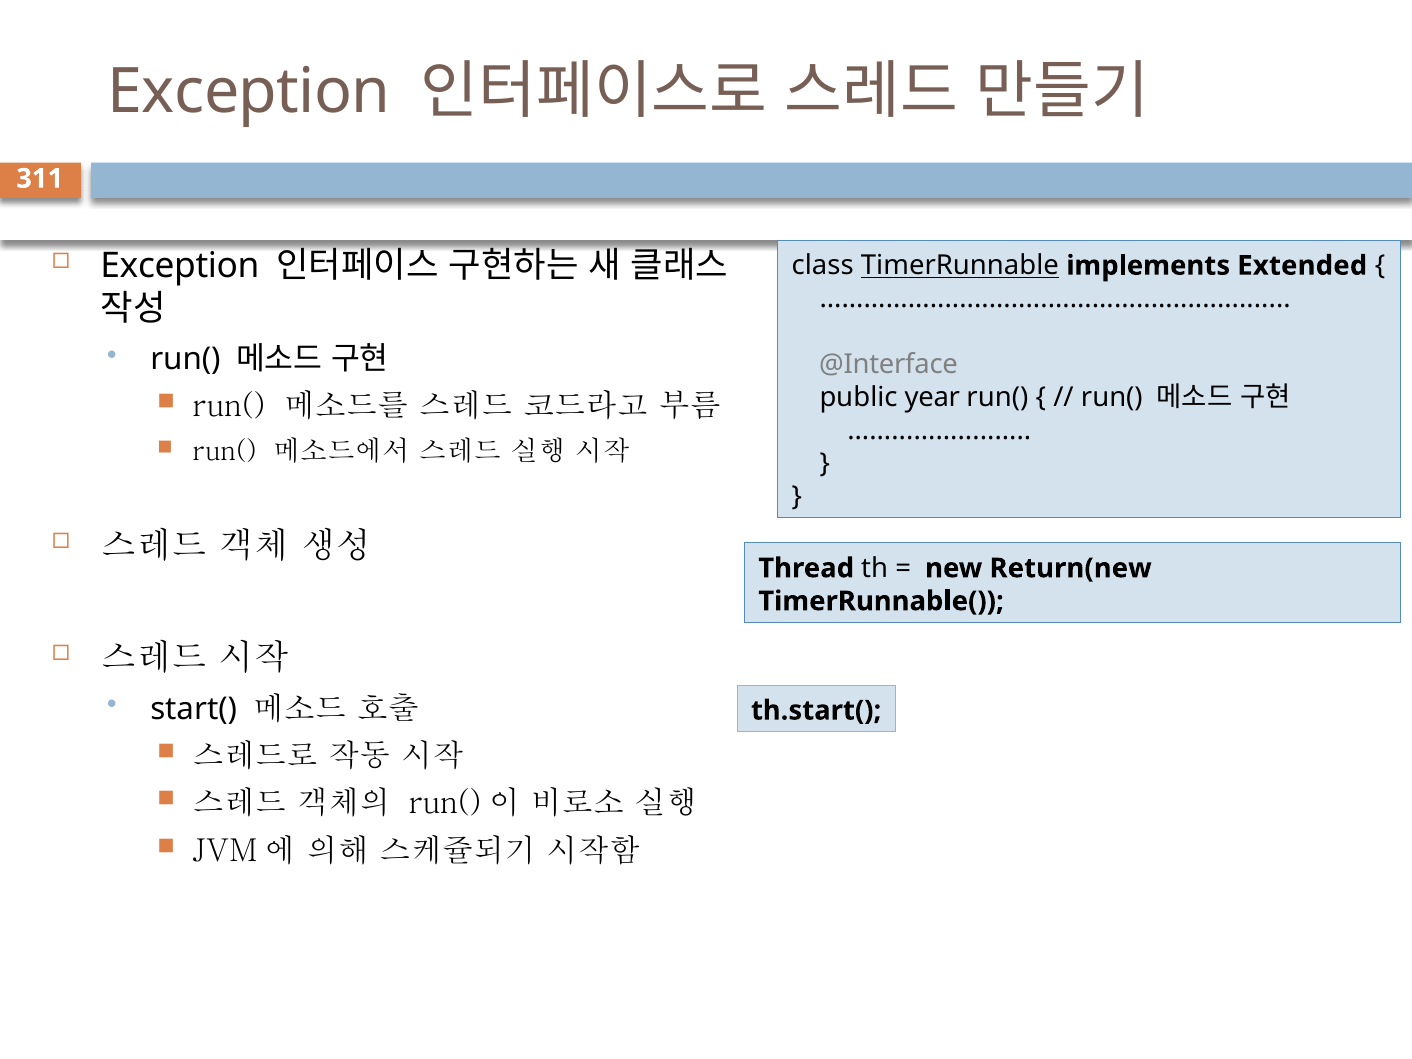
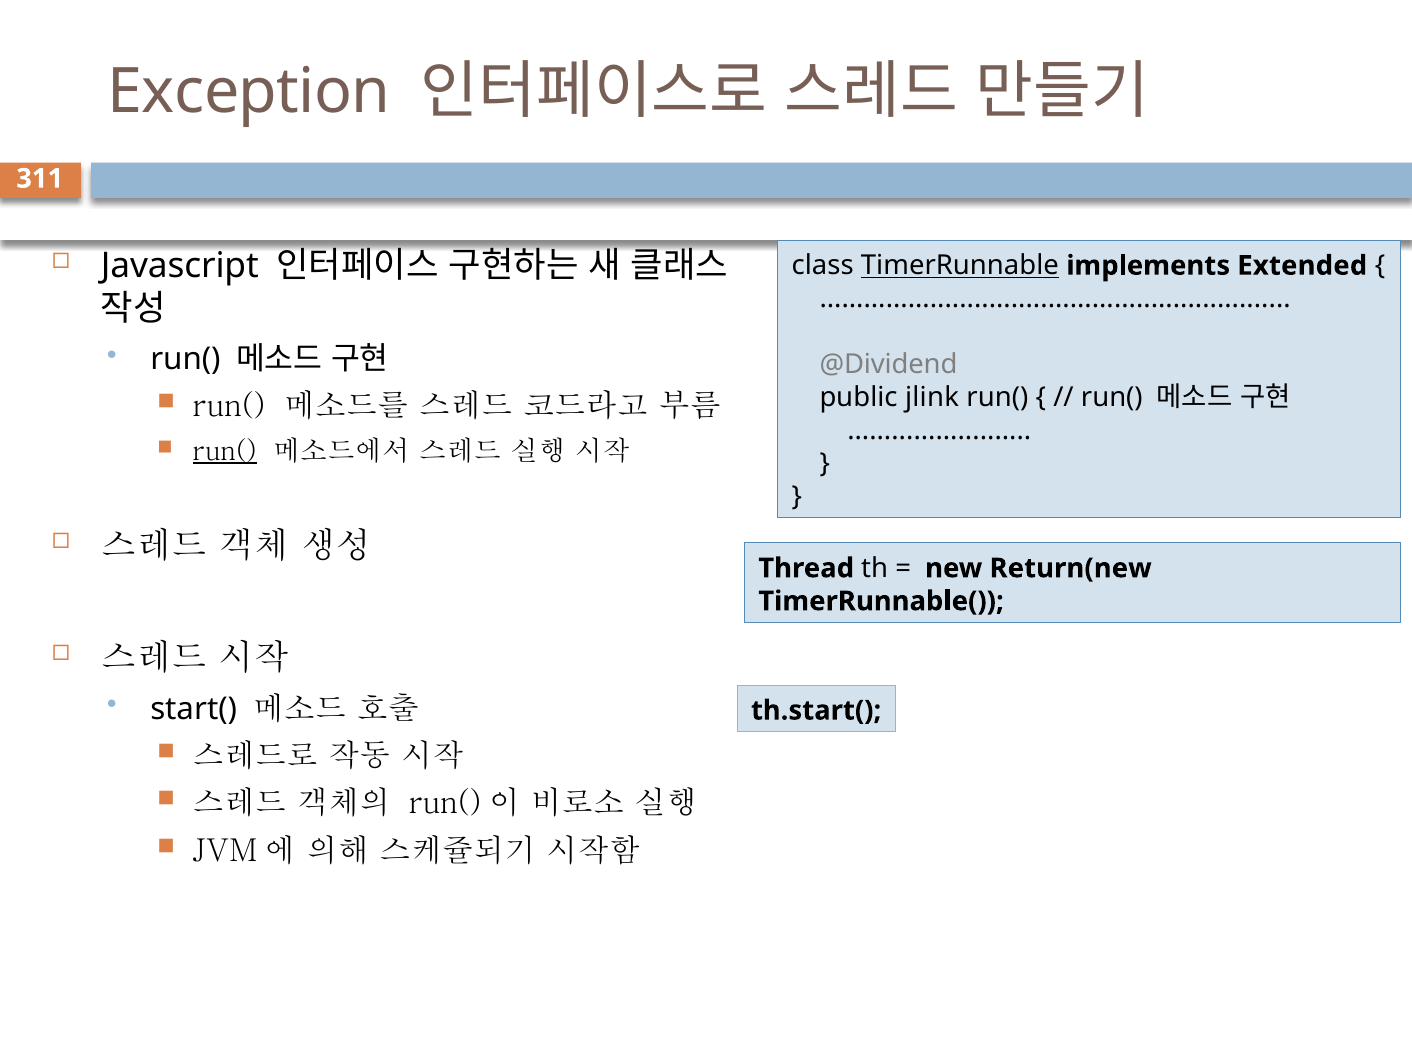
Exception: Exception -> Javascript (180, 266)
@Interface: @Interface -> @Dividend (888, 365)
year: year -> jlink (932, 398)
run( underline: none -> present (225, 451)
